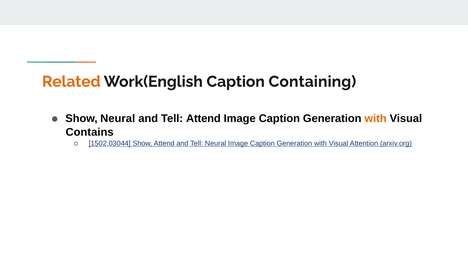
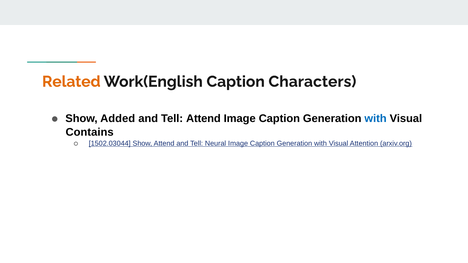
Containing: Containing -> Characters (312, 82)
Show Neural: Neural -> Added (118, 119)
with colour: orange -> blue (376, 119)
